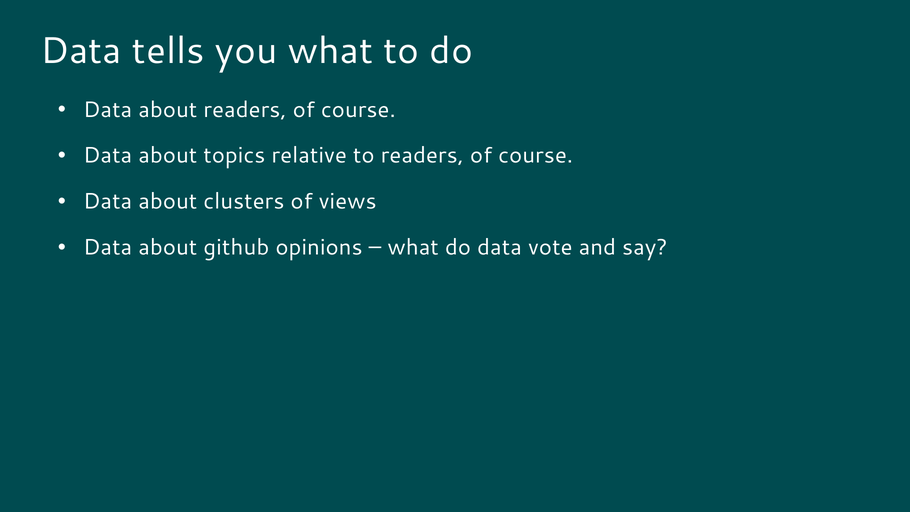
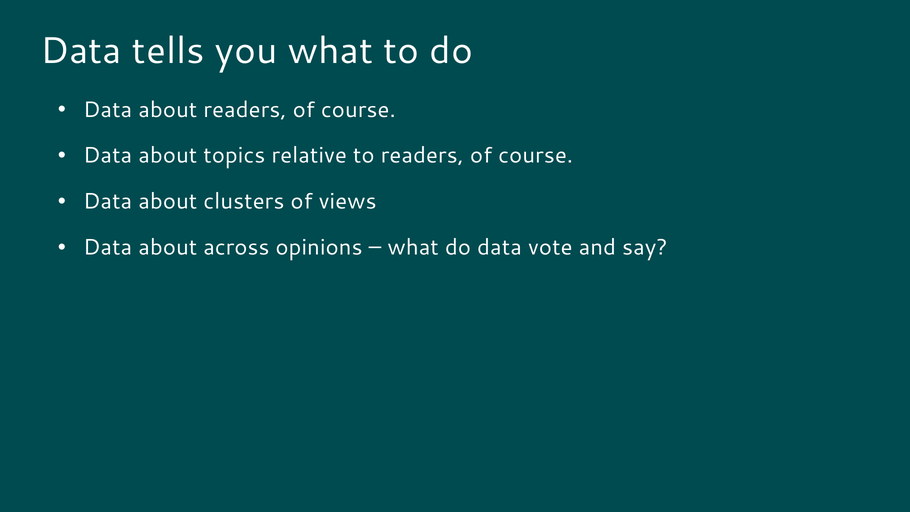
github: github -> across (236, 247)
